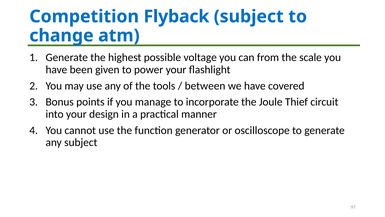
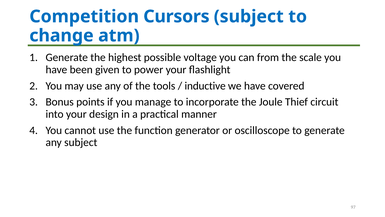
Flyback: Flyback -> Cursors (176, 16)
between: between -> inductive (205, 86)
